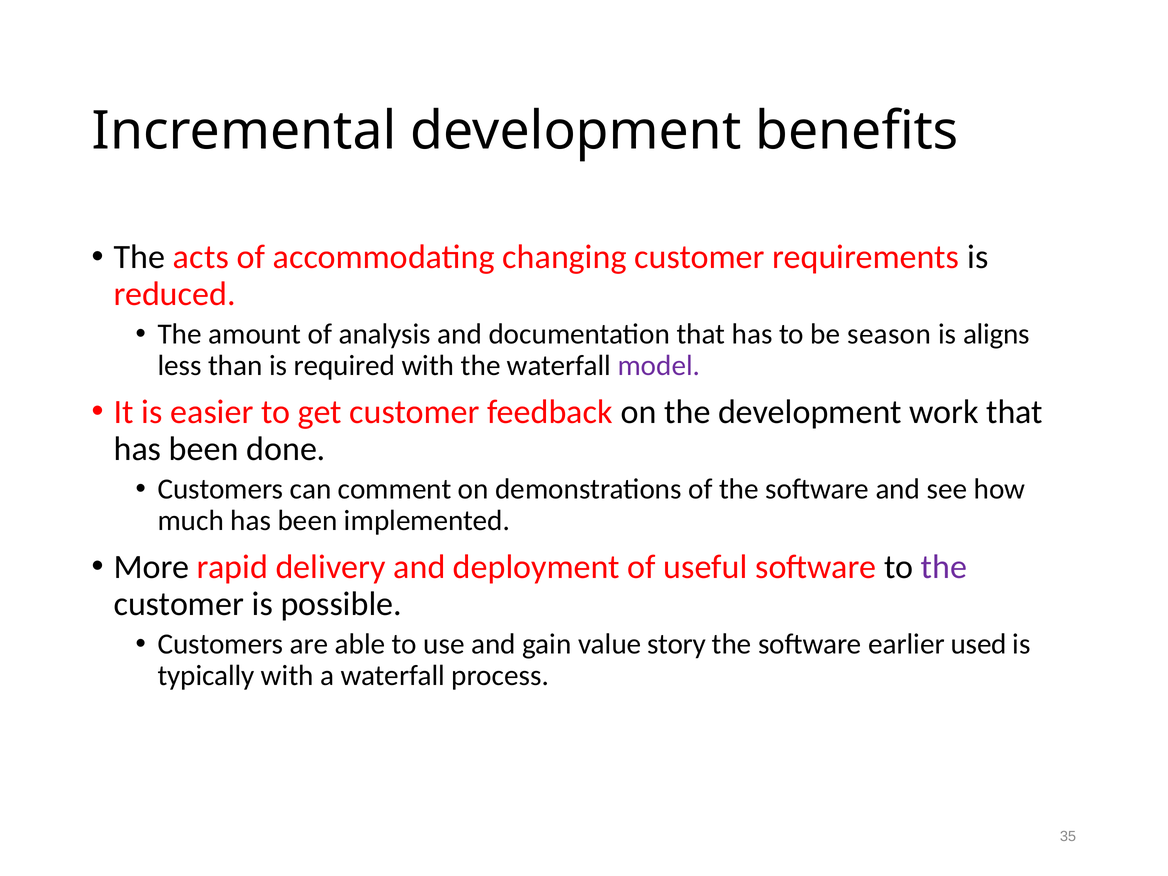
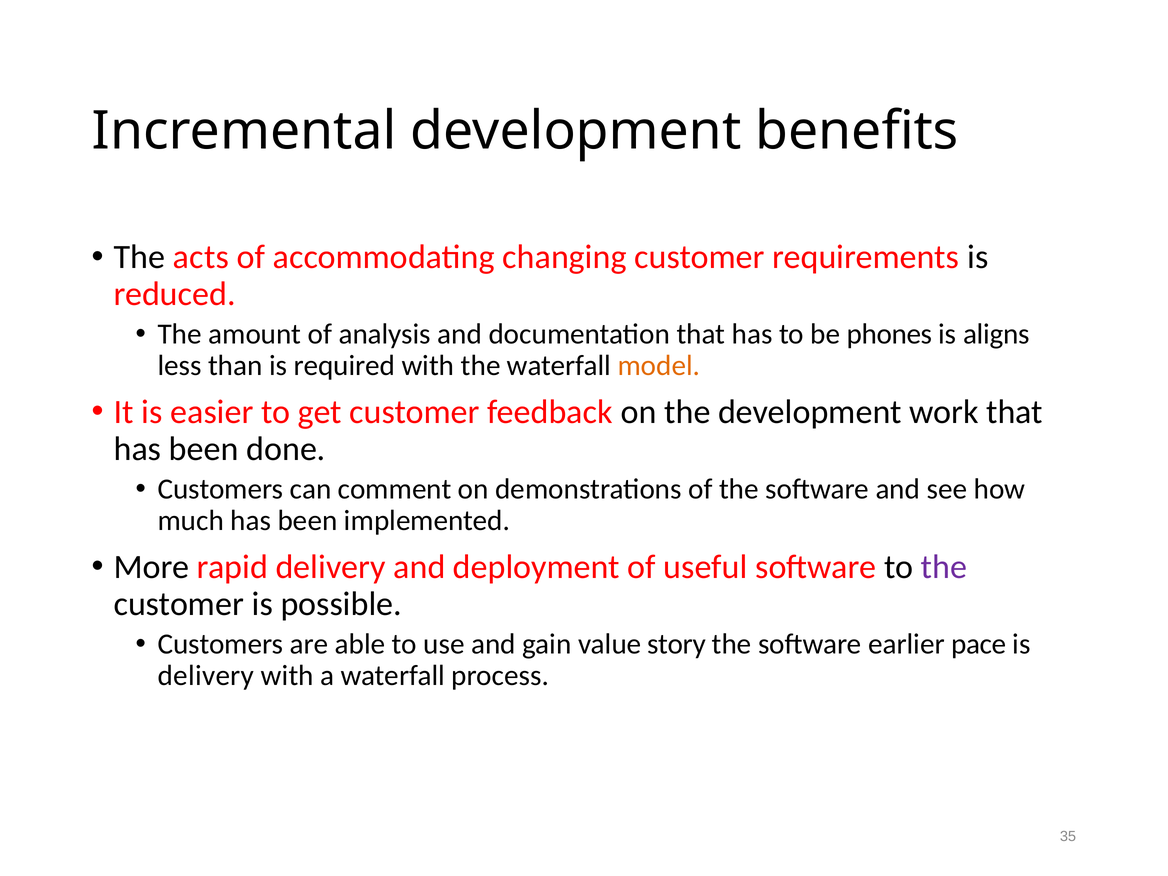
season: season -> phones (889, 334)
model colour: purple -> orange (659, 366)
used: used -> pace (979, 644)
typically: typically -> delivery (206, 676)
